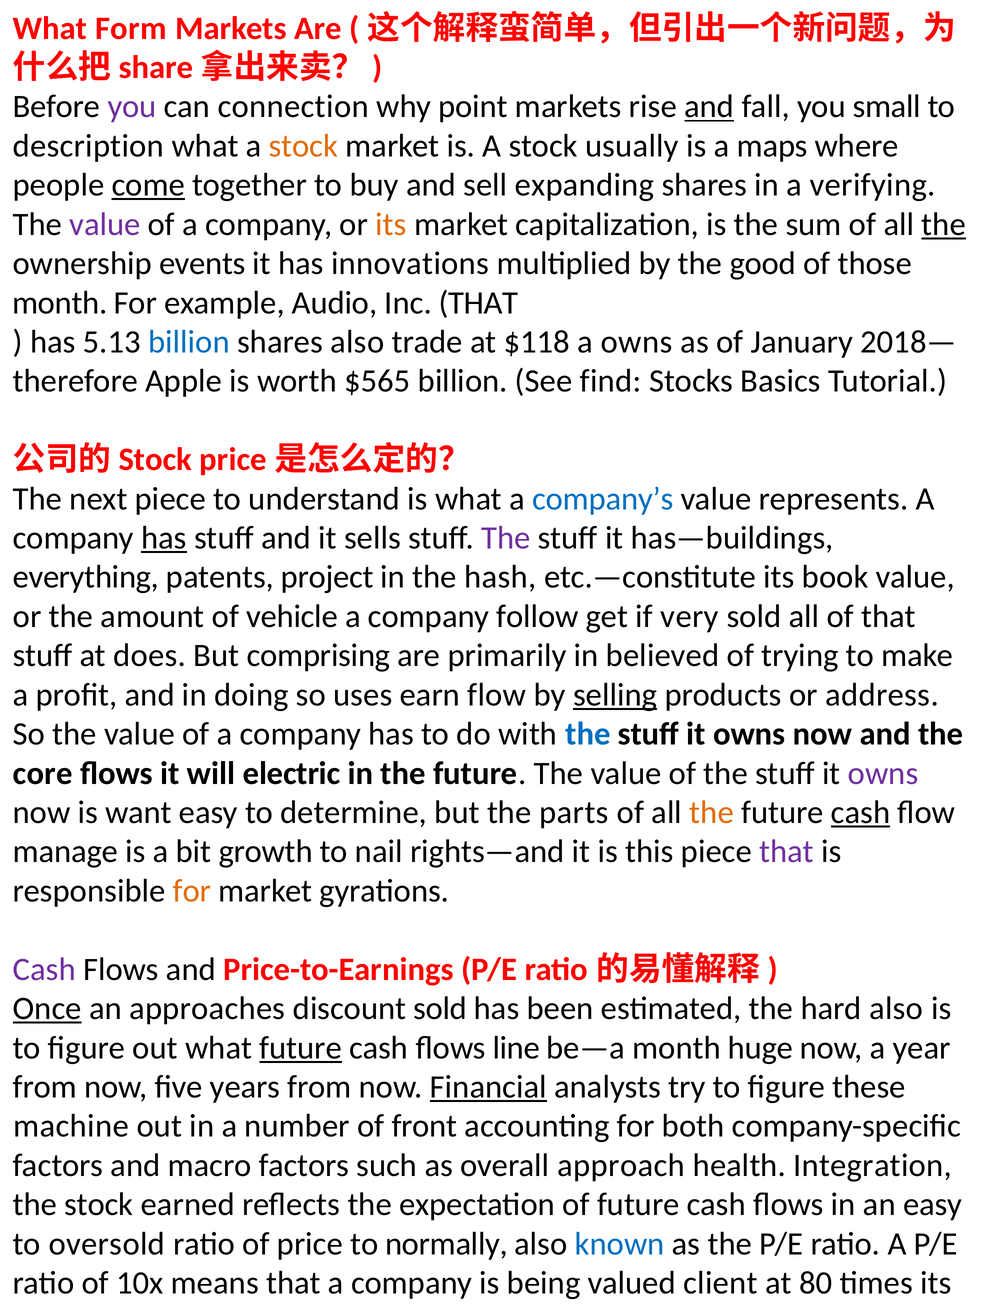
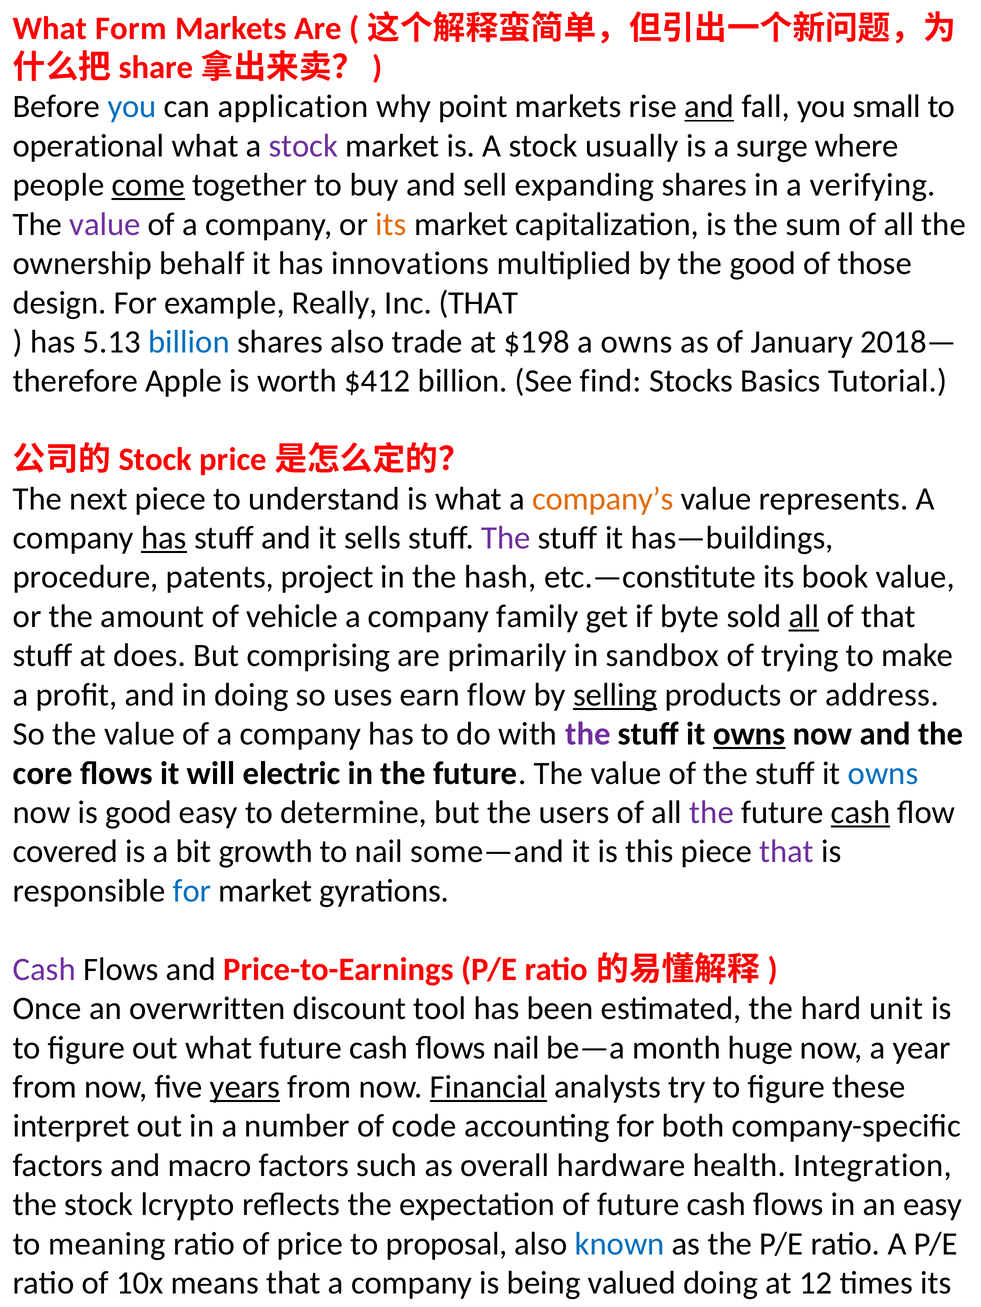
you colour: purple -> blue (132, 107)
connection: connection -> application (293, 107)
description: description -> operational (89, 146)
stock colour: orange -> purple (303, 146)
maps: maps -> surge (772, 146)
the underline: present -> none (944, 224)
events: events -> behalf (202, 264)
month: month -> design (60, 303)
Audio: Audio -> Really (335, 303)
$118: $118 -> $198 (537, 342)
$565: $565 -> $412 (377, 381)
company’s colour: blue -> orange (603, 499)
everything: everything -> procedure (86, 578)
follow: follow -> family (537, 617)
very: very -> byte (690, 617)
all underline: none -> present (804, 617)
believed: believed -> sandbox (662, 656)
the colour: blue -> purple (588, 735)
owns underline: none -> present (749, 735)
owns colour: purple -> blue (883, 774)
is want: want -> good (139, 813)
parts: parts -> users (574, 813)
the colour: orange -> purple (712, 813)
manage: manage -> covered (65, 852)
rights—and: rights—and -> some—and (487, 852)
for colour: orange -> blue (192, 892)
Once underline: present -> none (47, 1009)
approaches: approaches -> overwritten (207, 1009)
discount sold: sold -> tool (440, 1009)
hard also: also -> unit (896, 1009)
future underline: present -> none (301, 1049)
flows line: line -> nail (516, 1049)
years underline: none -> present (245, 1088)
machine: machine -> interpret (71, 1127)
front: front -> code (424, 1127)
approach: approach -> hardware (621, 1166)
earned: earned -> lcrypto (188, 1205)
oversold: oversold -> meaning (107, 1245)
normally: normally -> proposal (447, 1245)
valued client: client -> doing (721, 1284)
80: 80 -> 12 (816, 1284)
